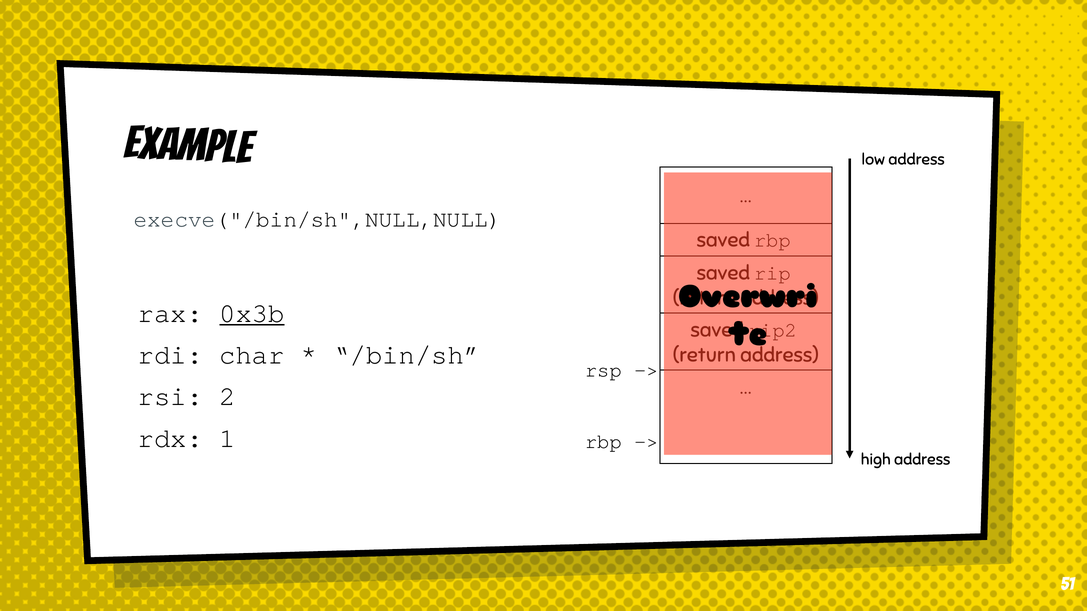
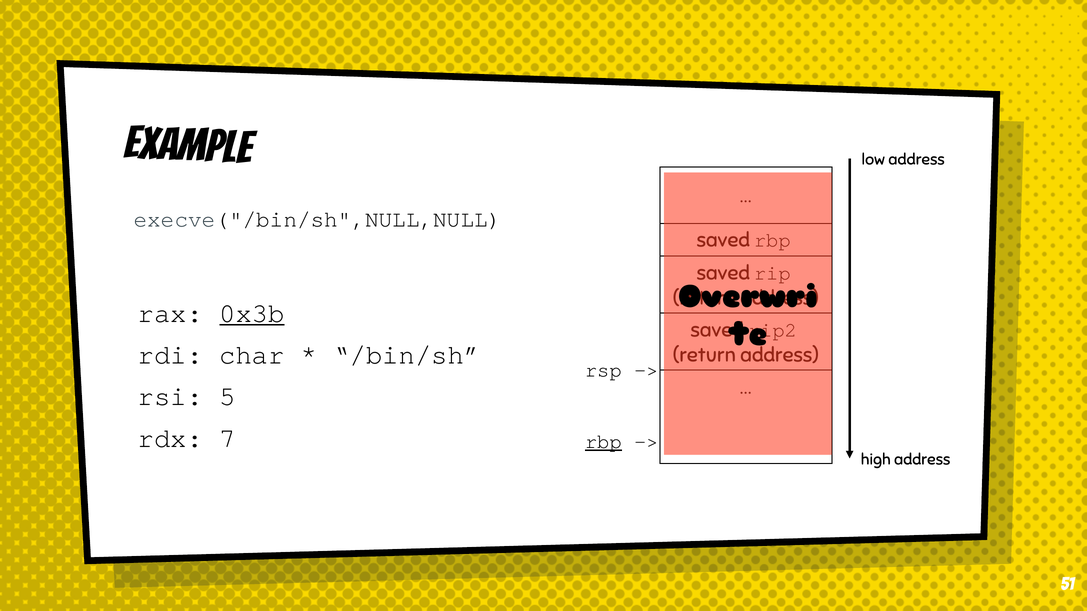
2: 2 -> 5 (227, 397)
1: 1 -> 7 (227, 438)
rbp underline: none -> present (603, 442)
